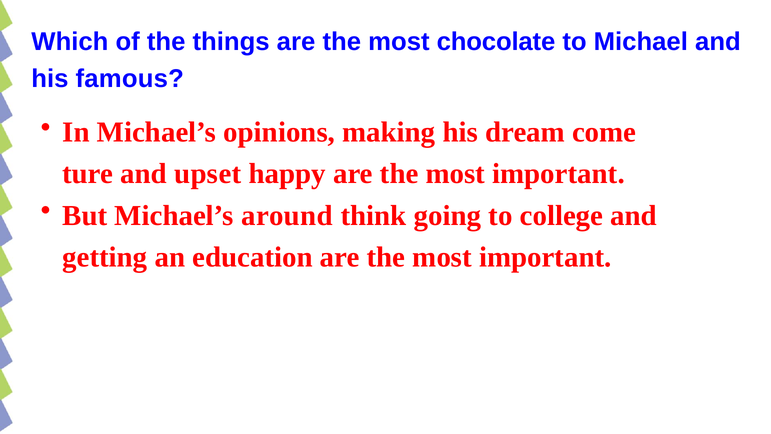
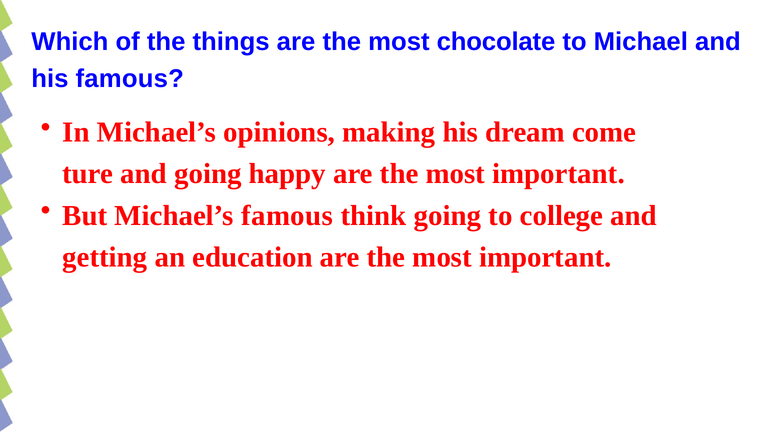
and upset: upset -> going (208, 174)
Michael’s around: around -> famous (287, 215)
